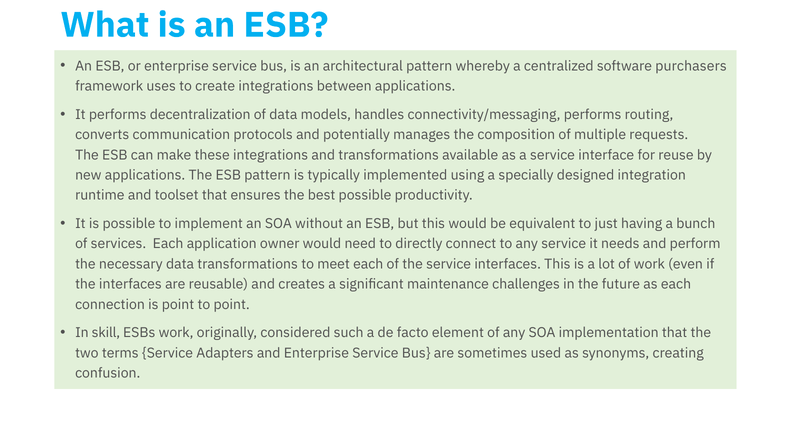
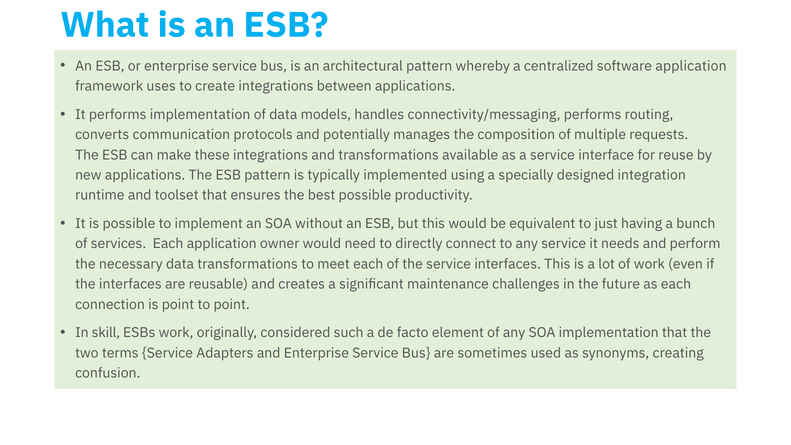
software purchasers: purchasers -> application (691, 66)
performs decentralization: decentralization -> implementation (200, 115)
